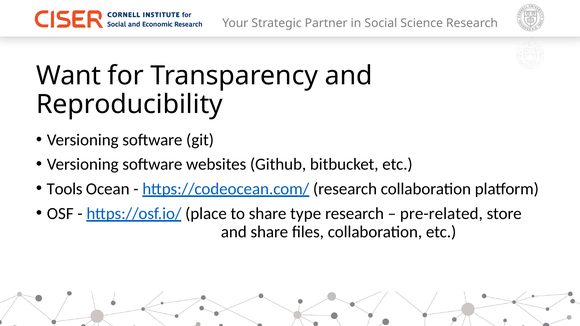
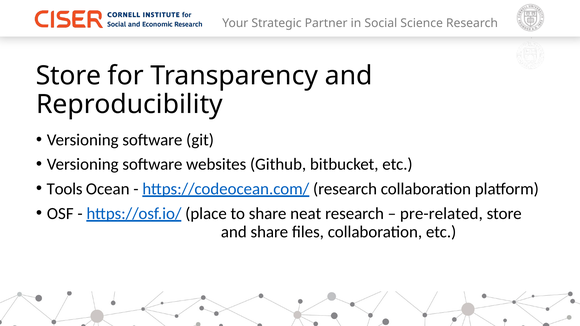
Want: Want -> Store (68, 76)
type: type -> neat (306, 214)
